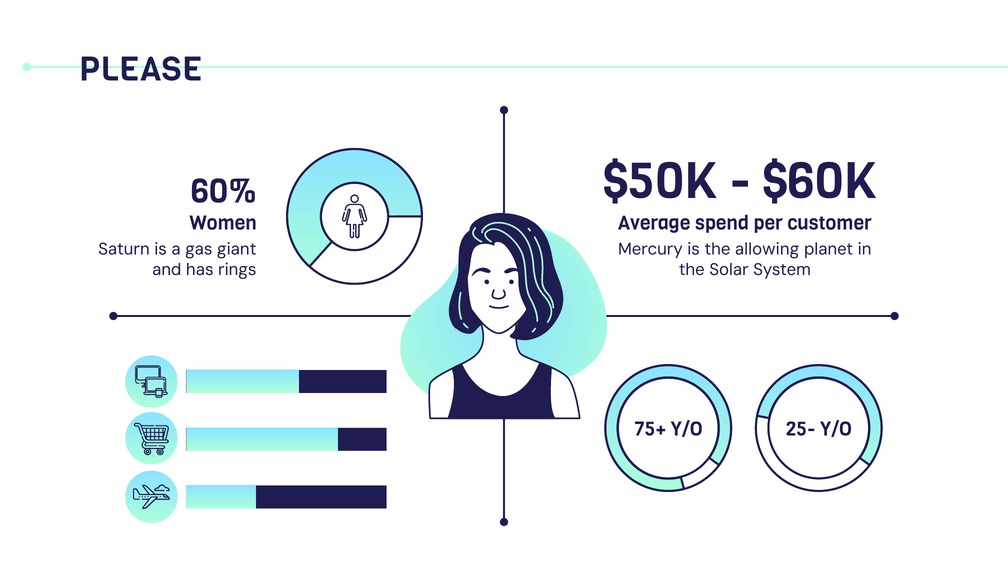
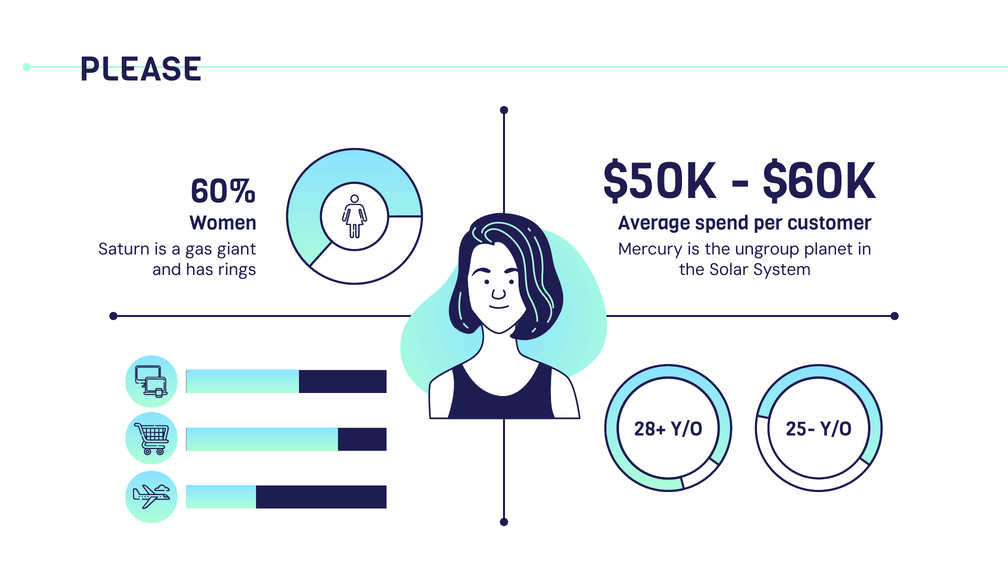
allowing: allowing -> ungroup (767, 249)
75+: 75+ -> 28+ (650, 429)
